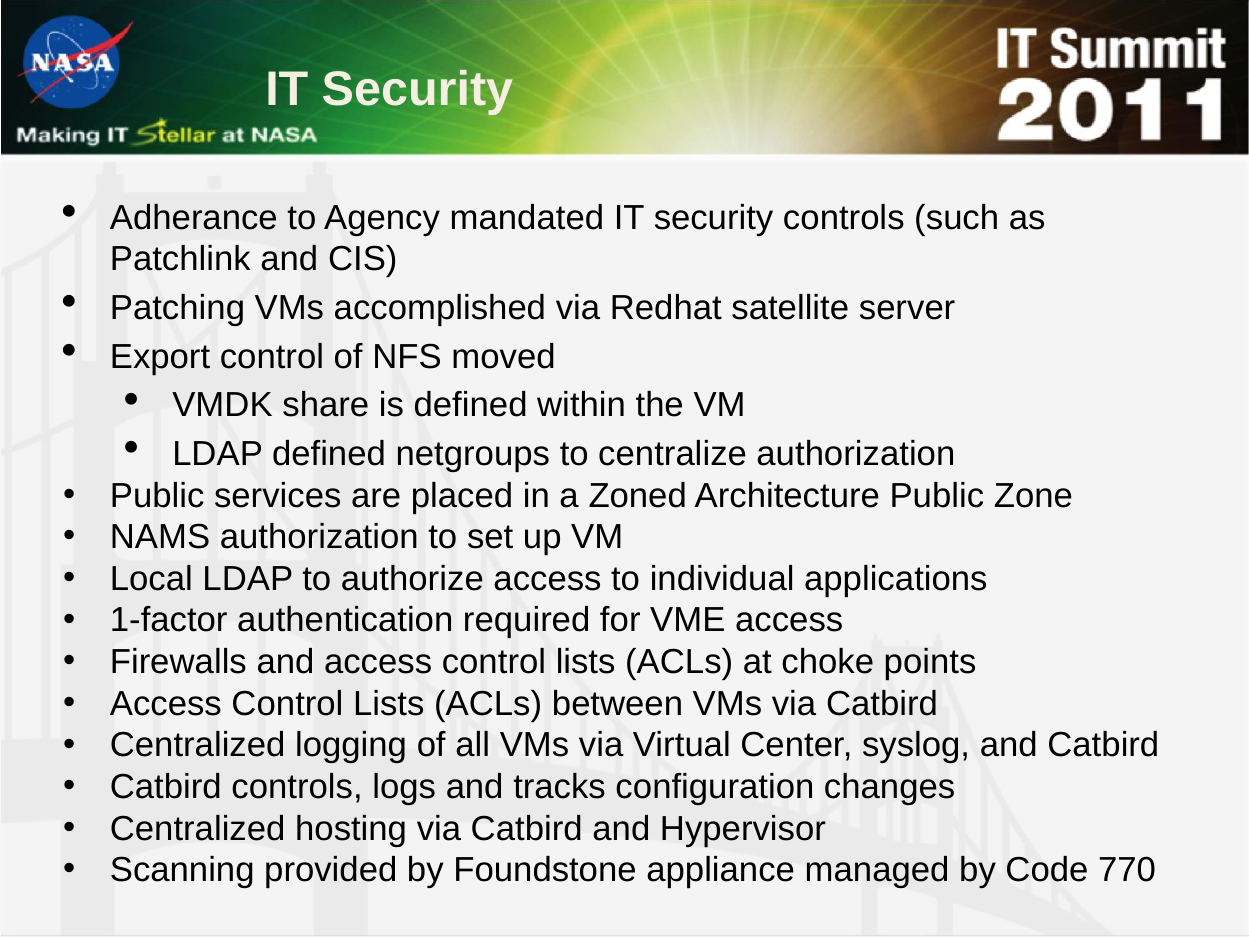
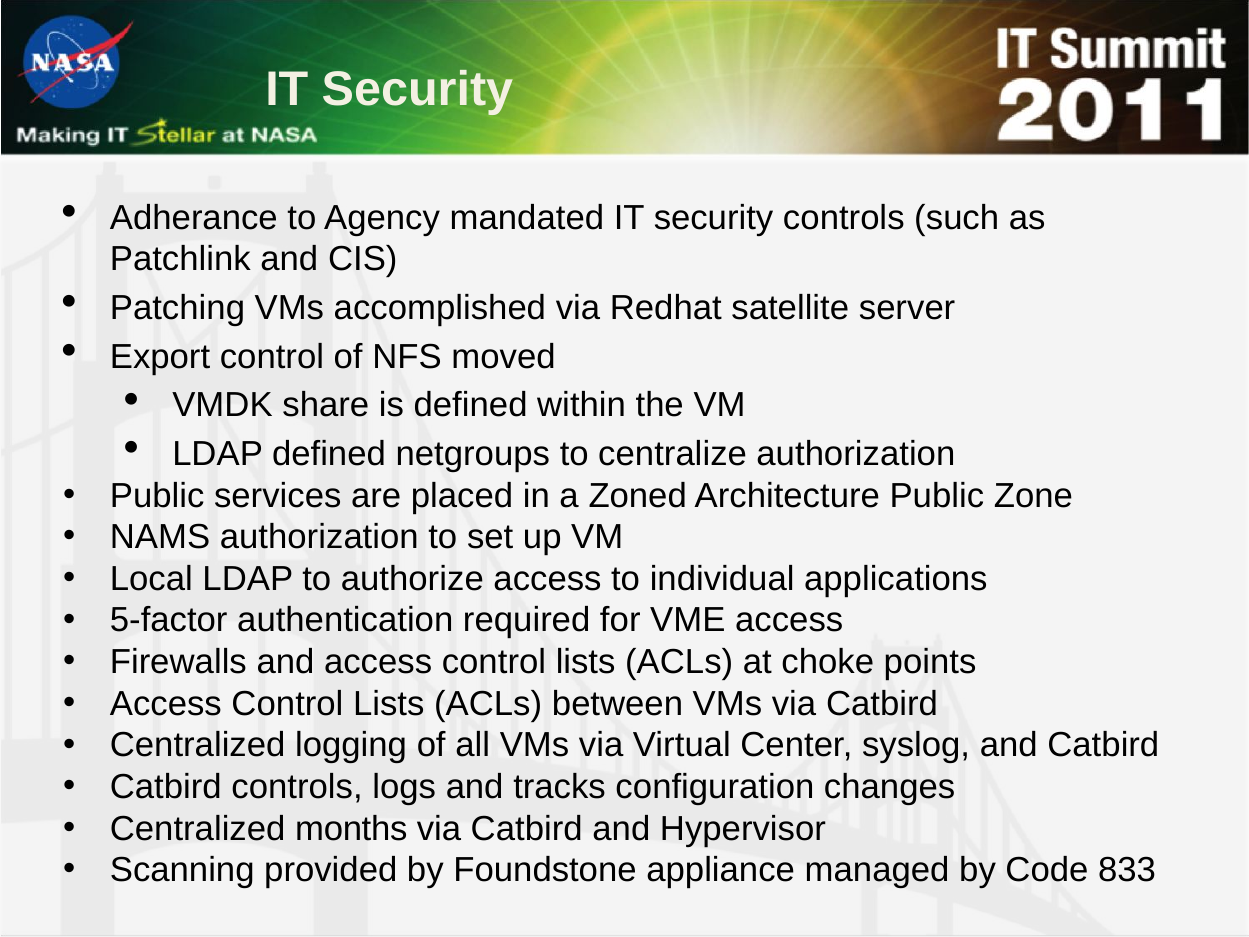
1-factor: 1-factor -> 5-factor (169, 620)
hosting: hosting -> months (351, 829)
770: 770 -> 833 (1127, 870)
